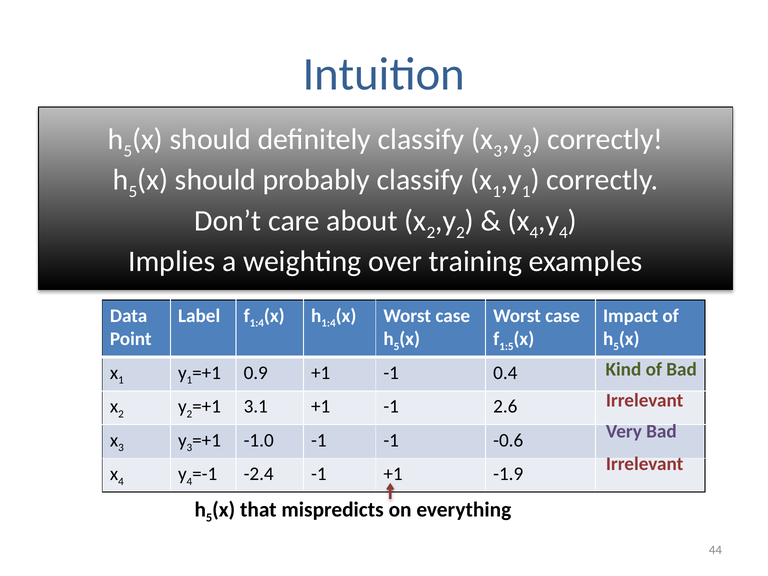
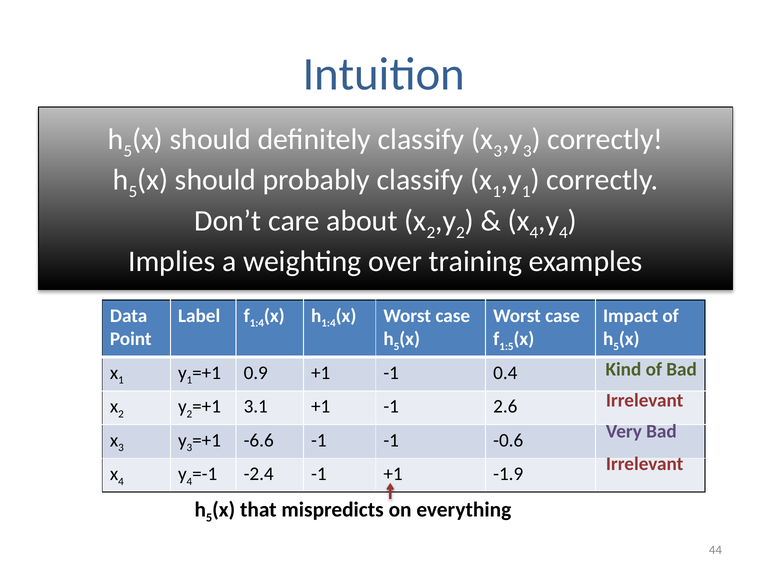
-1.0: -1.0 -> -6.6 (259, 440)
